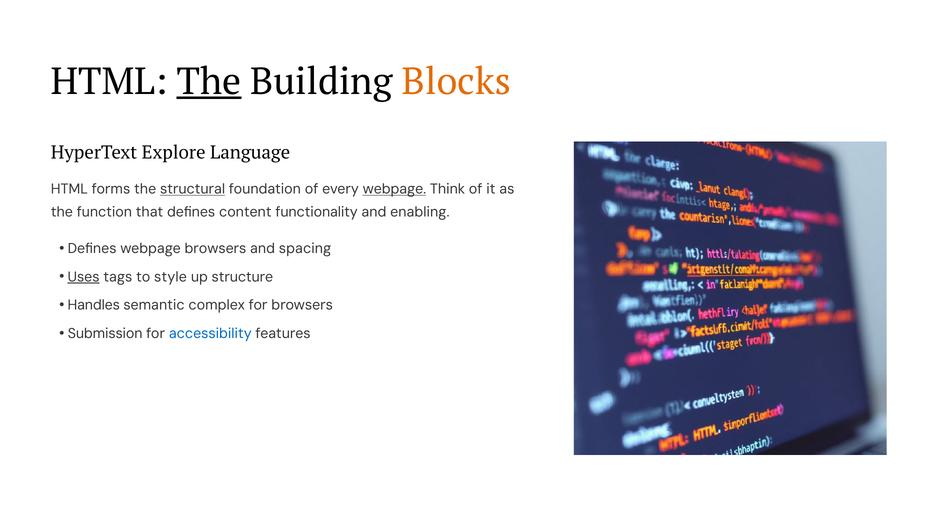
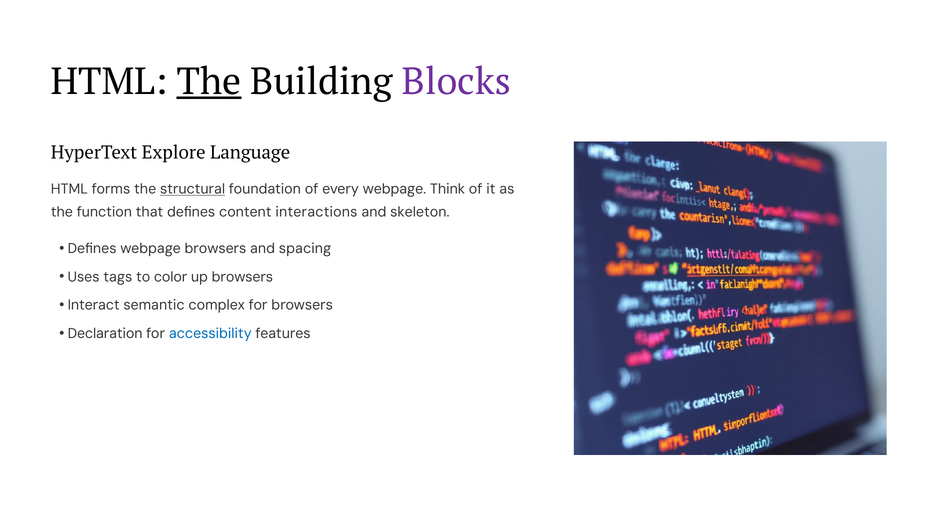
Blocks colour: orange -> purple (456, 82)
webpage underline: present -> none (394, 189)
functionality: functionality -> interactions (316, 212)
enabling: enabling -> skeleton (420, 212)
Uses underline: present -> none (84, 277)
style: style -> color (171, 277)
up structure: structure -> browsers (242, 277)
Handles: Handles -> Interact (94, 305)
Submission: Submission -> Declaration (105, 334)
